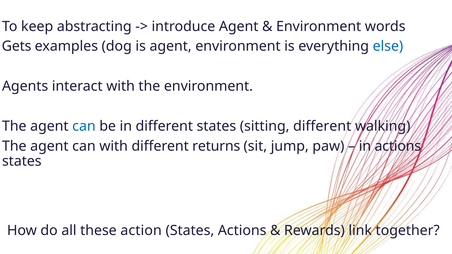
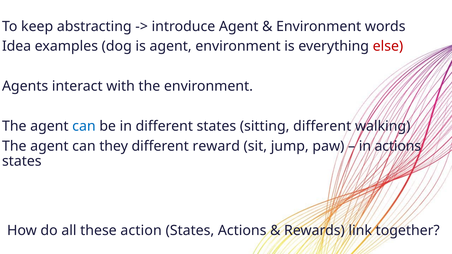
Gets: Gets -> Idea (17, 46)
else colour: blue -> red (388, 46)
can with: with -> they (114, 146)
returns: returns -> reward (216, 146)
